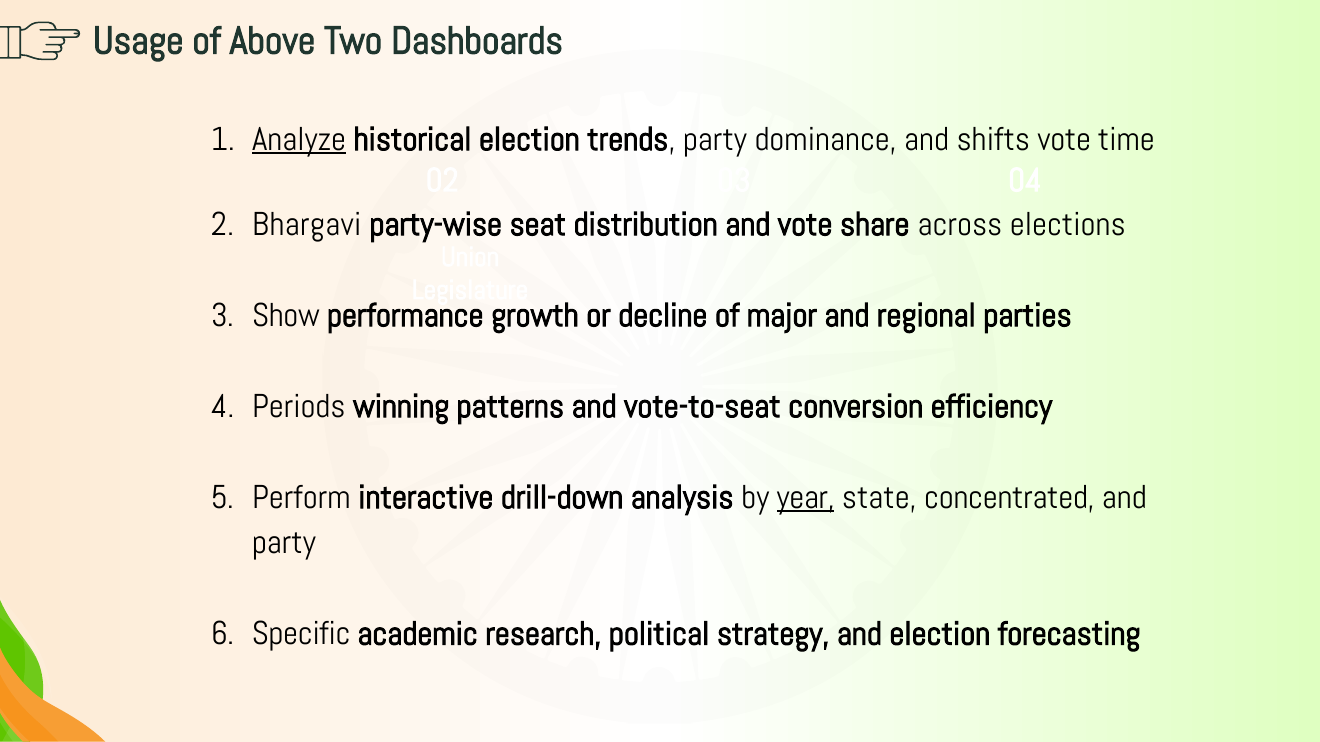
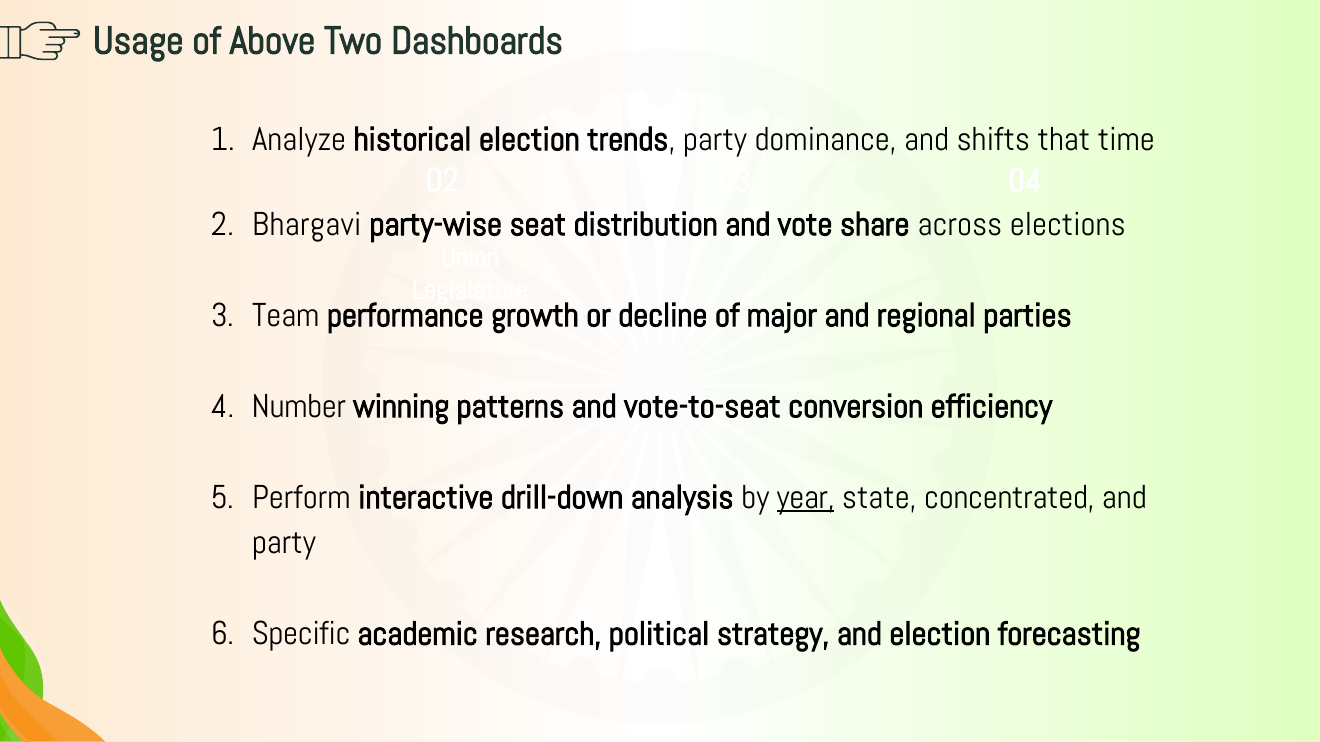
Analyze underline: present -> none (299, 139)
shifts vote: vote -> that (1064, 139)
Show: Show -> Team (286, 315)
Periods: Periods -> Number (299, 406)
